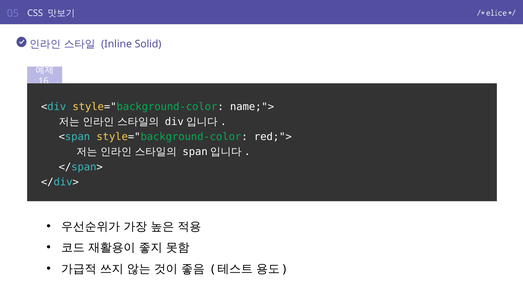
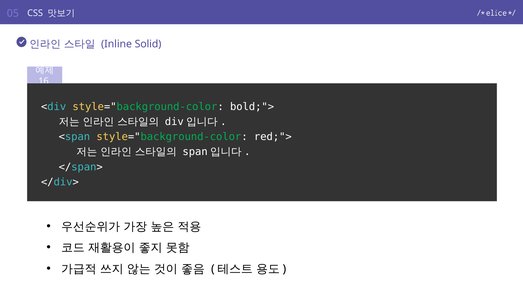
name;">: name;"> -> bold;"> (252, 107)
